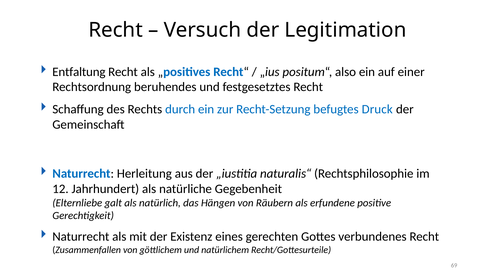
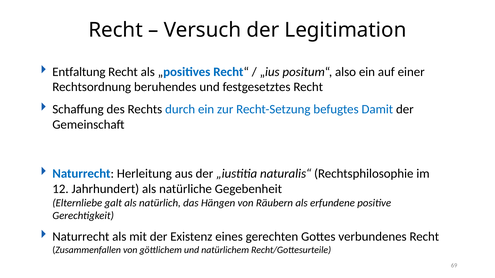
Druck: Druck -> Damit (377, 109)
